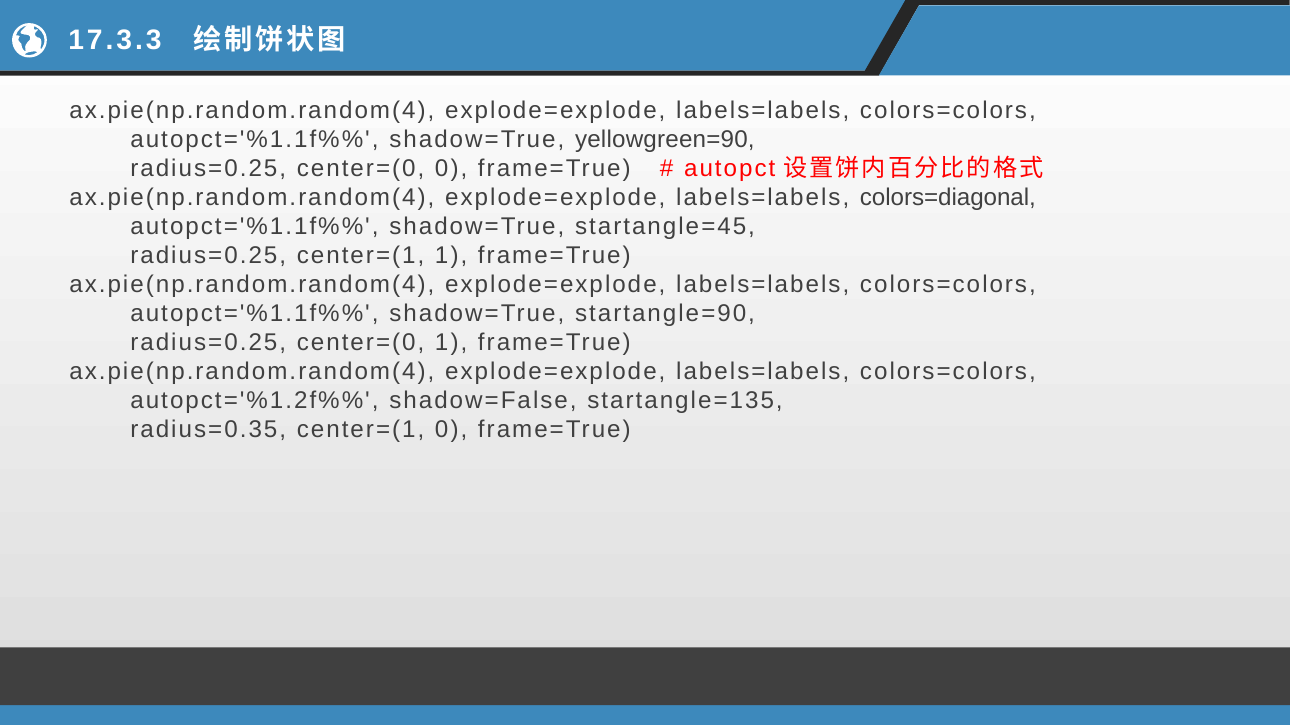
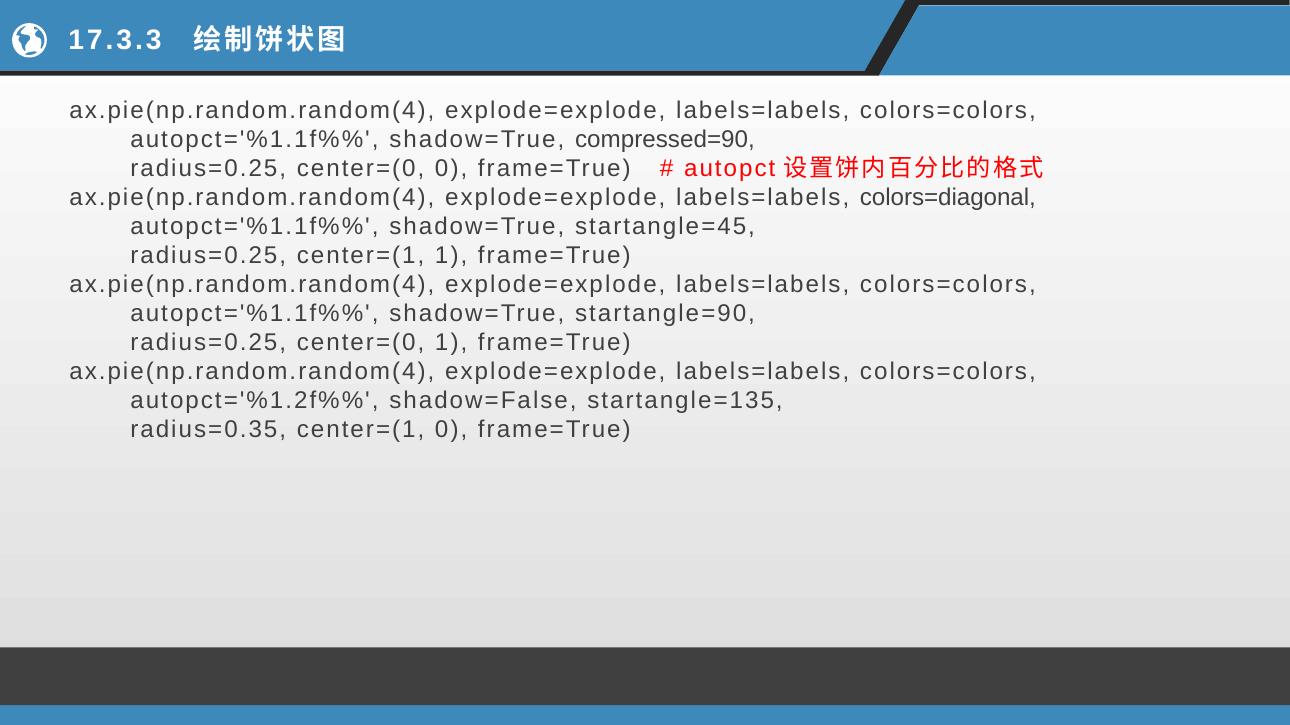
yellowgreen=90: yellowgreen=90 -> compressed=90 (665, 140)
